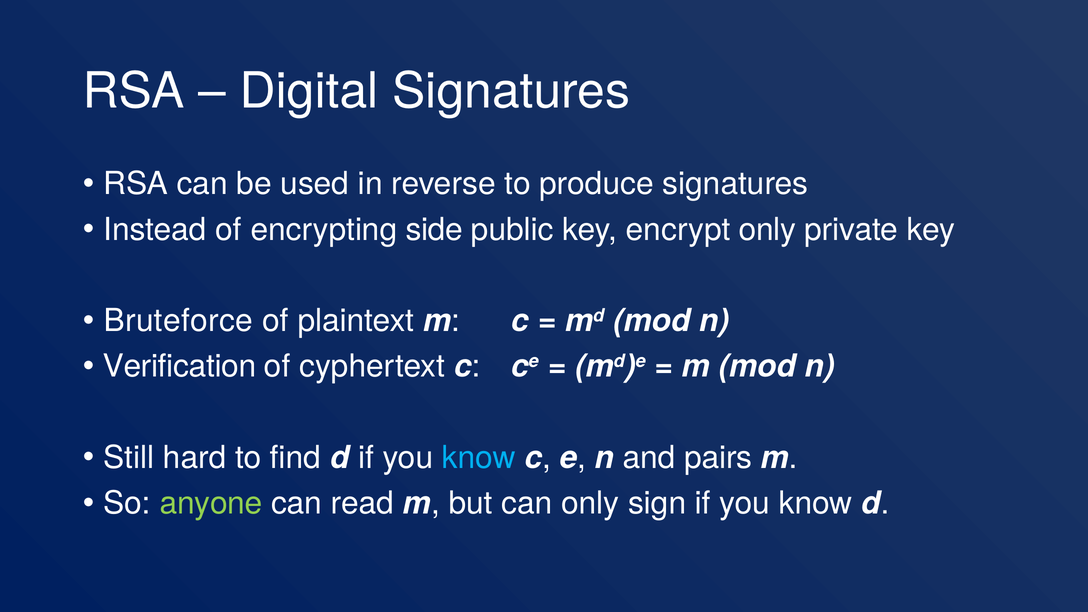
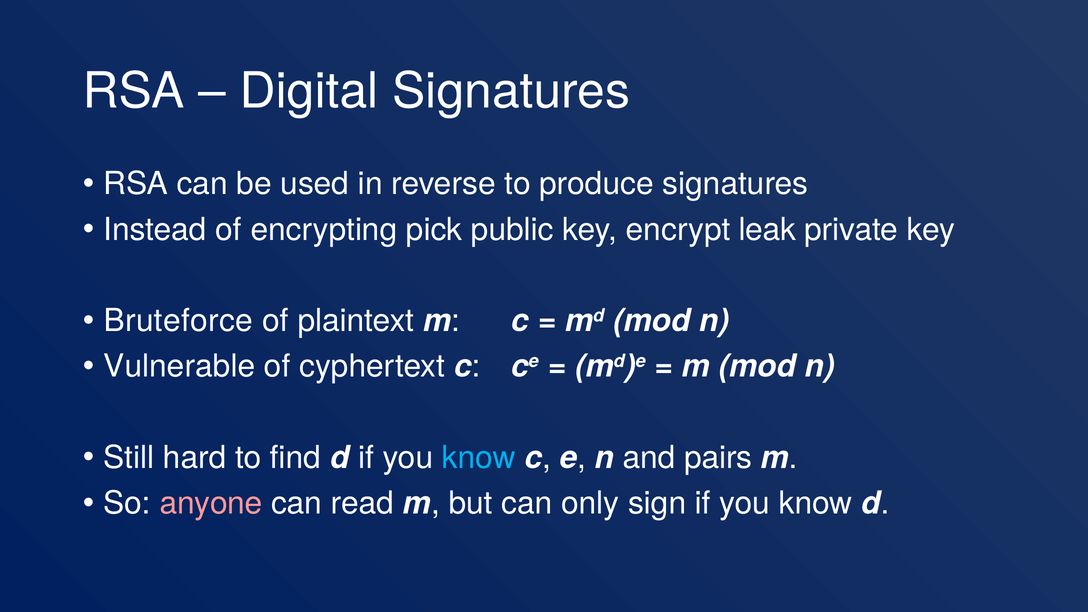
side: side -> pick (434, 230)
encrypt only: only -> leak (767, 230)
Verification: Verification -> Vulnerable (179, 366)
anyone colour: light green -> pink (211, 503)
